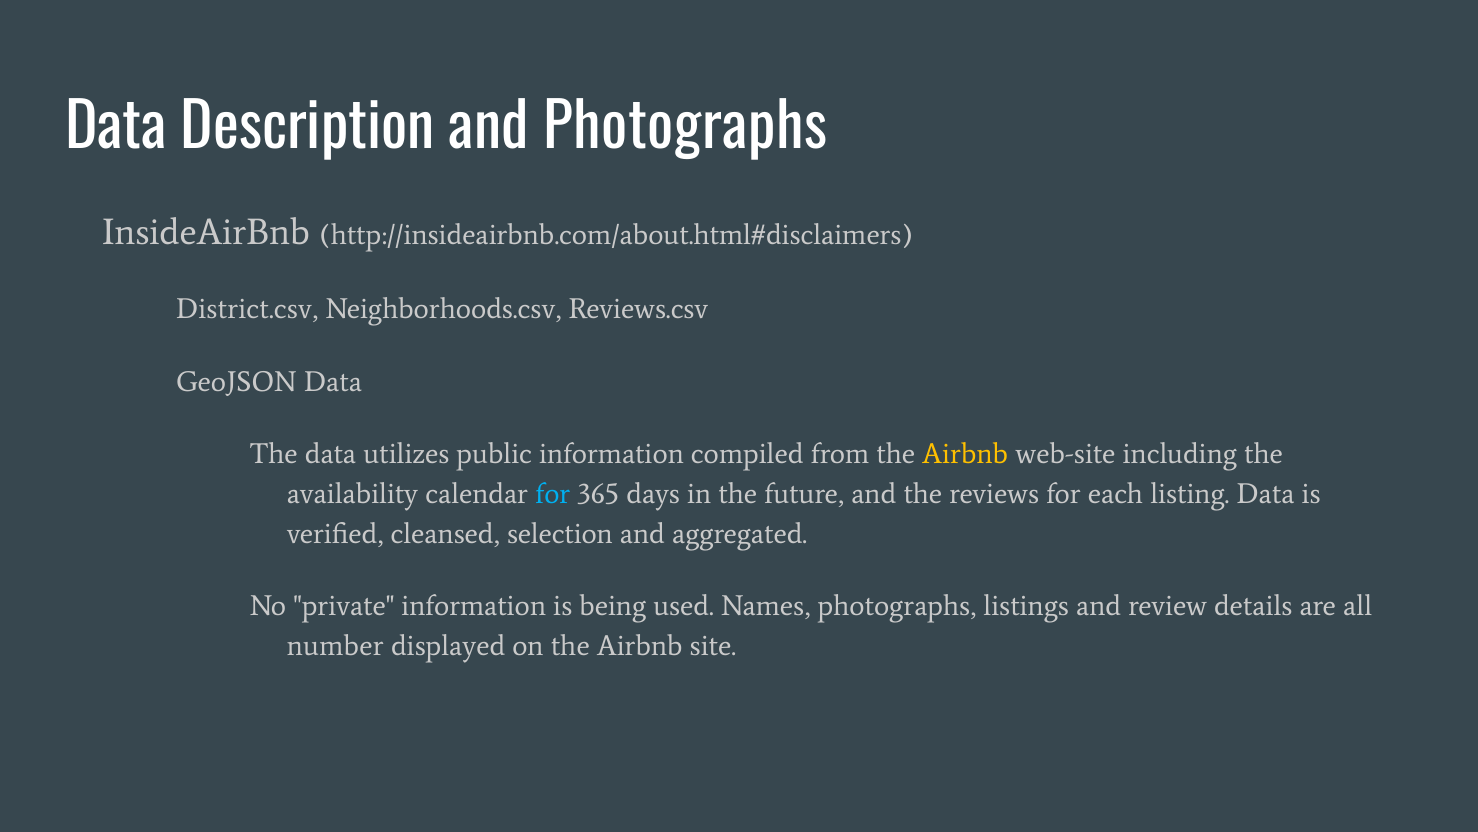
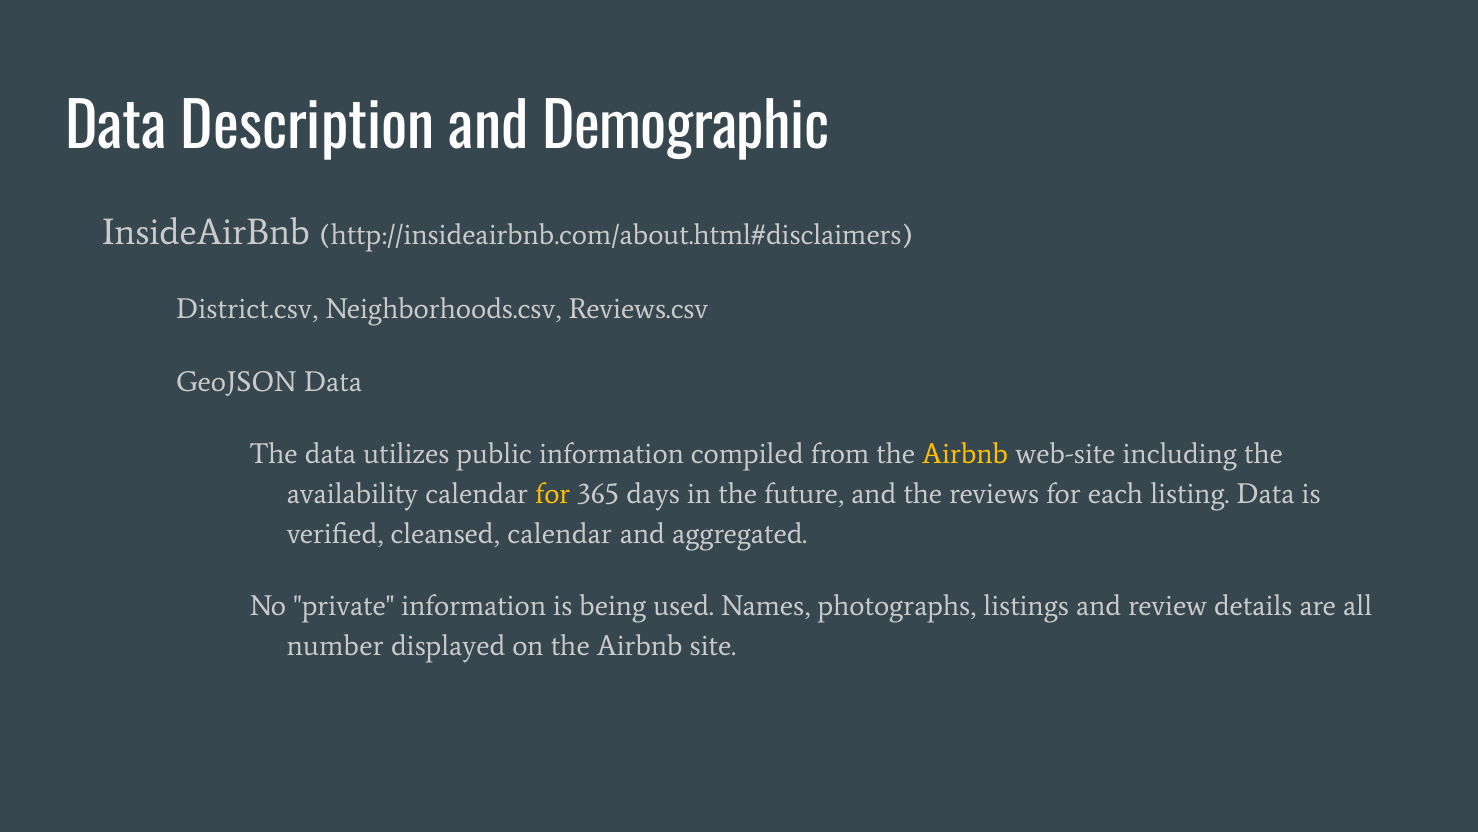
and Photographs: Photographs -> Demographic (686, 128)
for colour: light blue -> yellow (553, 494)
cleansed selection: selection -> calendar (560, 533)
